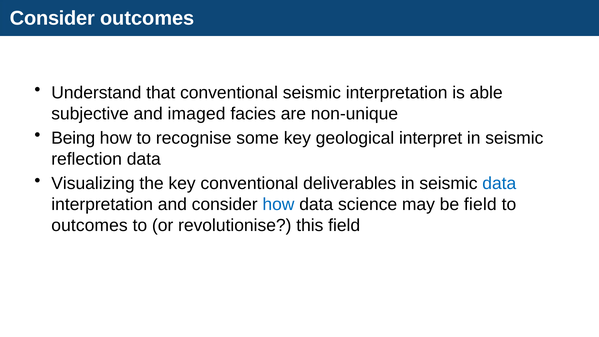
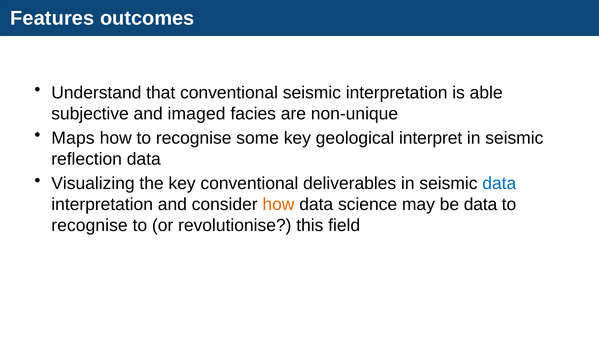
Consider: Consider -> Features (52, 18)
Being: Being -> Maps (73, 138)
how colour: blue -> orange (278, 204)
be field: field -> data (481, 204)
outcomes: outcomes -> recognise (90, 225)
